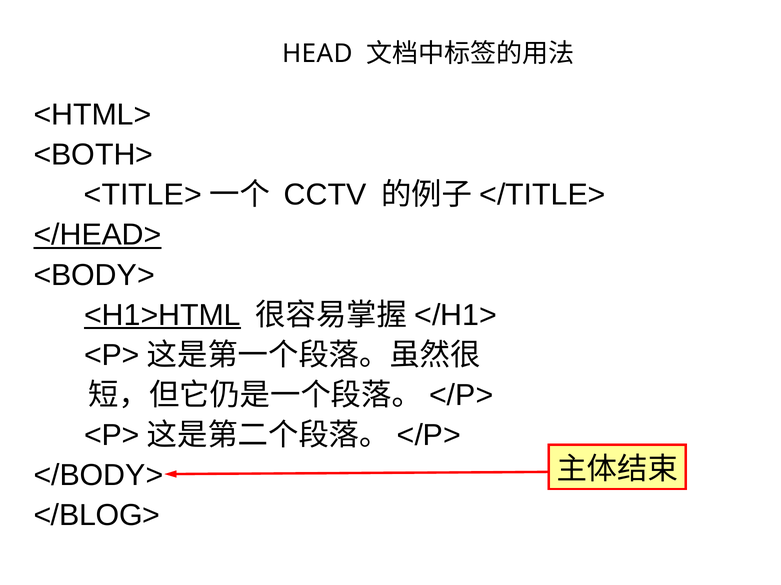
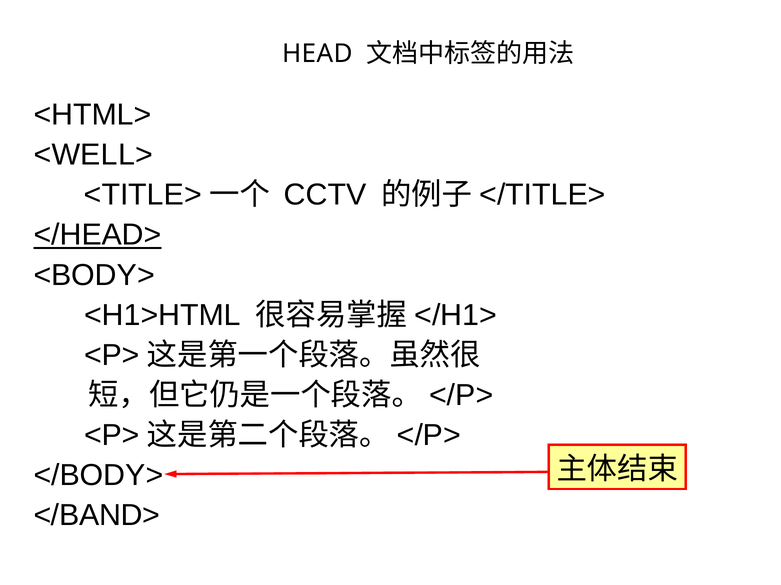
<BOTH>: <BOTH> -> <WELL> (93, 155)
<H1>HTML underline: present -> none (162, 315)
</BLOG>: </BLOG> -> </BAND> (97, 516)
